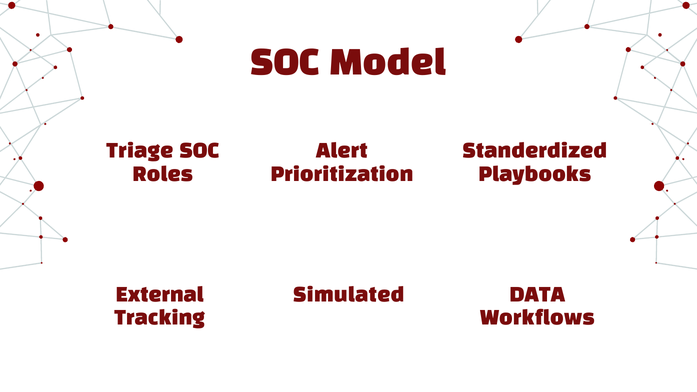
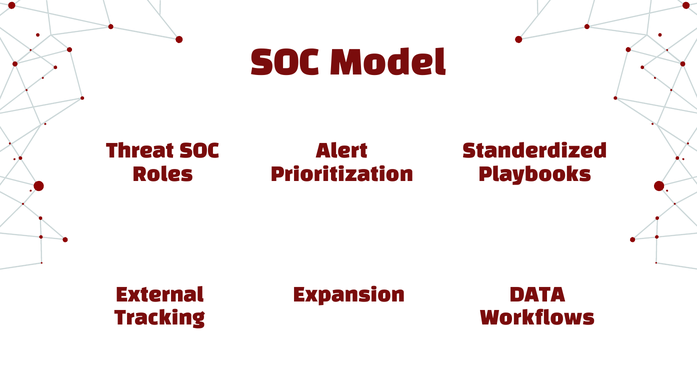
Triage: Triage -> Threat (140, 152)
Simulated: Simulated -> Expansion (349, 295)
